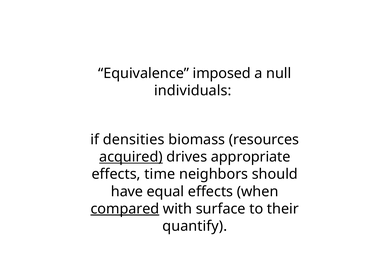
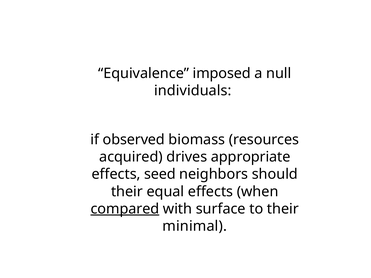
densities: densities -> observed (134, 140)
acquired underline: present -> none (131, 157)
time: time -> seed (160, 174)
have: have -> their (127, 192)
quantify: quantify -> minimal (195, 226)
